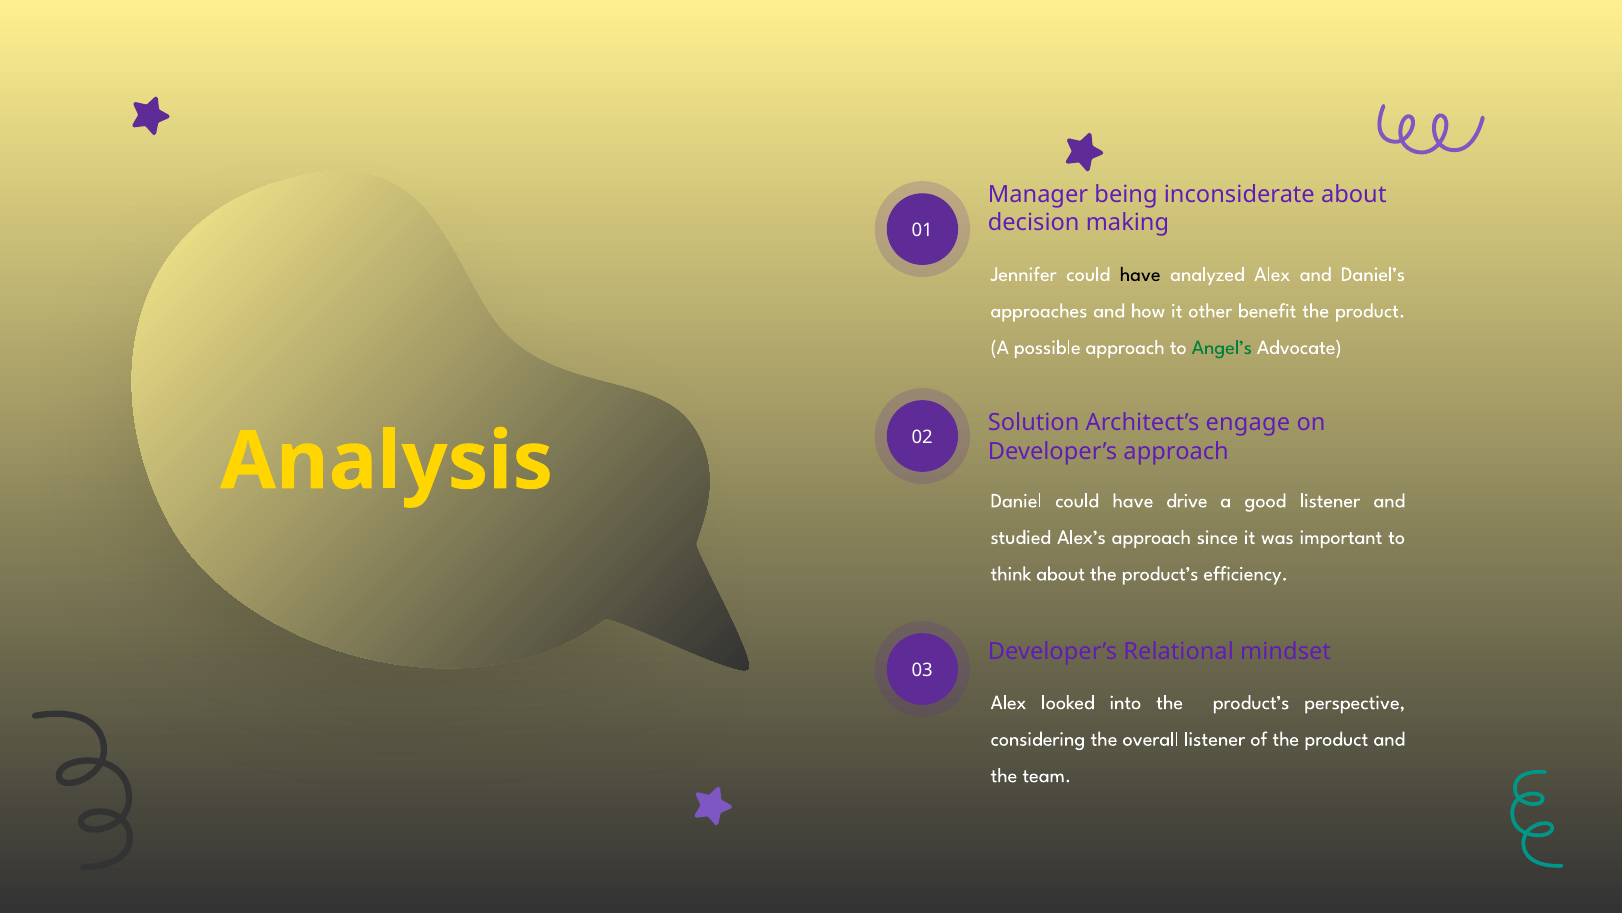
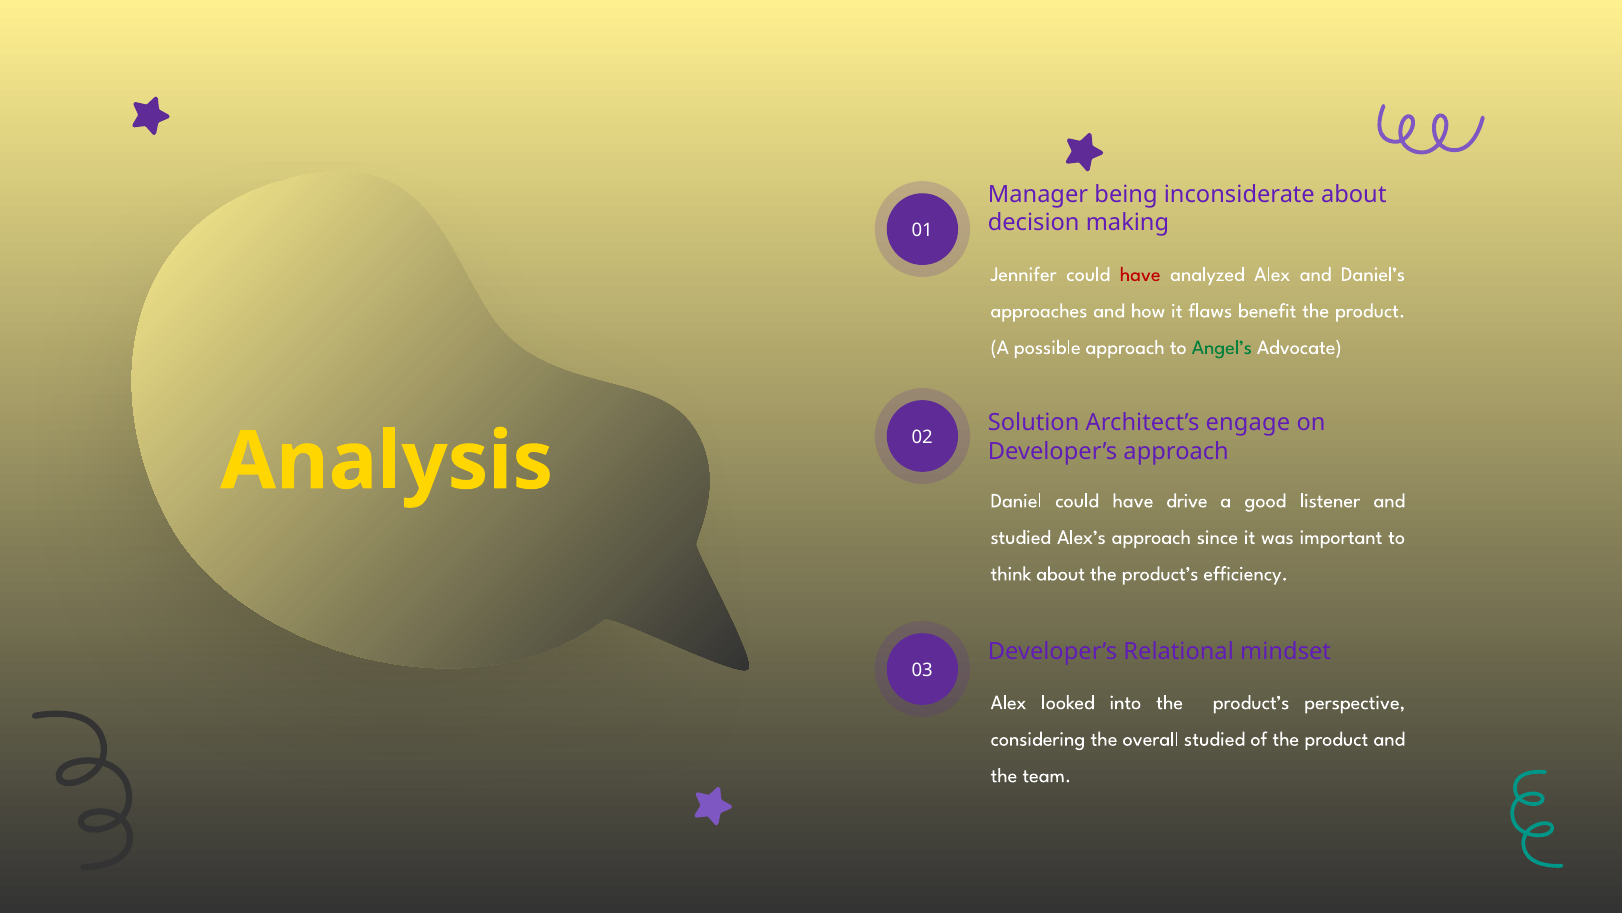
have colour: black -> red (1140, 274)
other: other -> flaws (1210, 310)
overall listener: listener -> studied (1215, 738)
